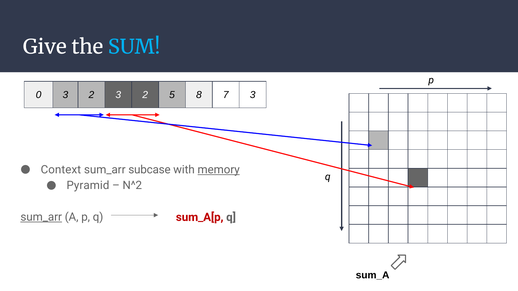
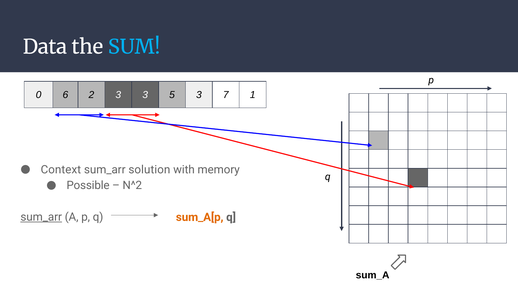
Give: Give -> Data (45, 47)
0 3: 3 -> 6 (65, 95)
2 3 2: 2 -> 3 (145, 95)
5 8: 8 -> 3 (199, 95)
7 3: 3 -> 1 (253, 95)
subcase: subcase -> solution (149, 170)
memory underline: present -> none (219, 170)
Pyramid: Pyramid -> Possible (88, 186)
sum_A[p colour: red -> orange (200, 217)
